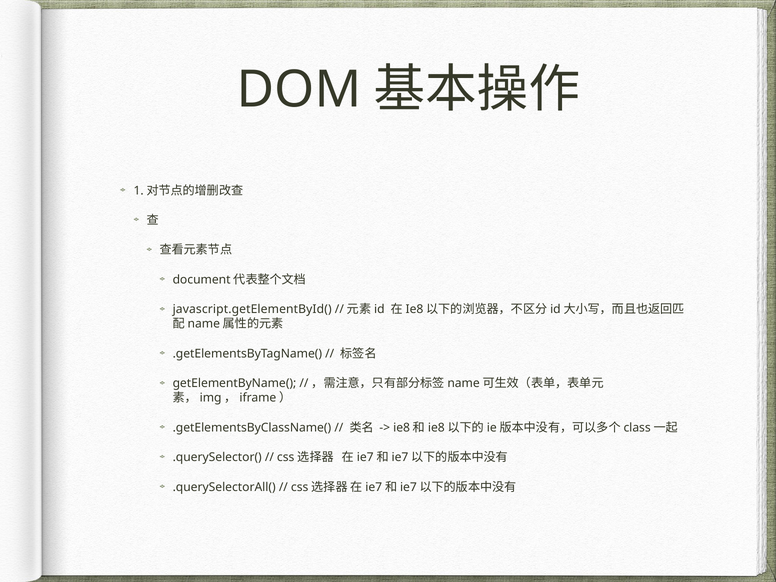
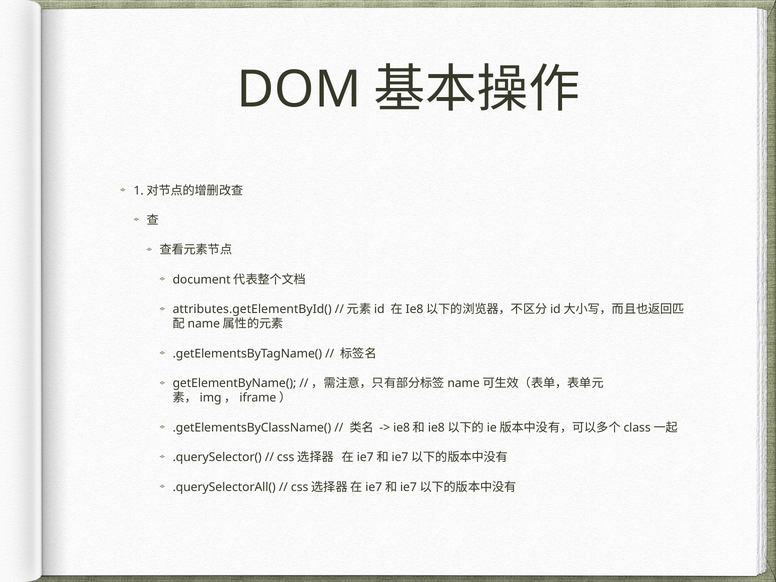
javascript.getElementById(: javascript.getElementById( -> attributes.getElementById( (252, 309)
